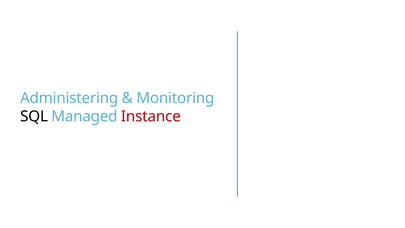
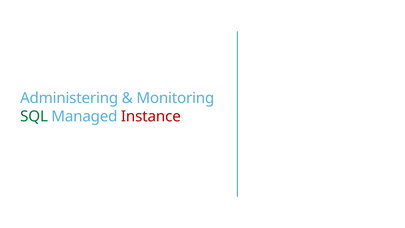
SQL colour: black -> green (34, 116)
